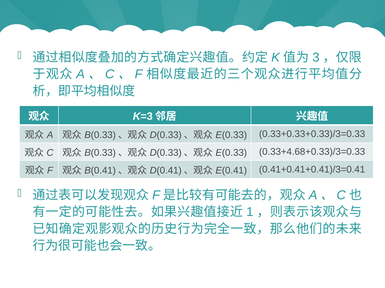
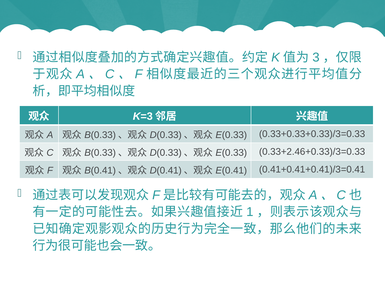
0.33+4.68+0.33)/3=0.33: 0.33+4.68+0.33)/3=0.33 -> 0.33+2.46+0.33)/3=0.33 (312, 152)
